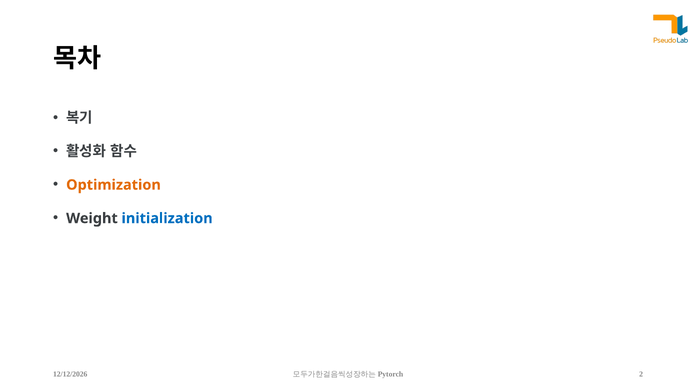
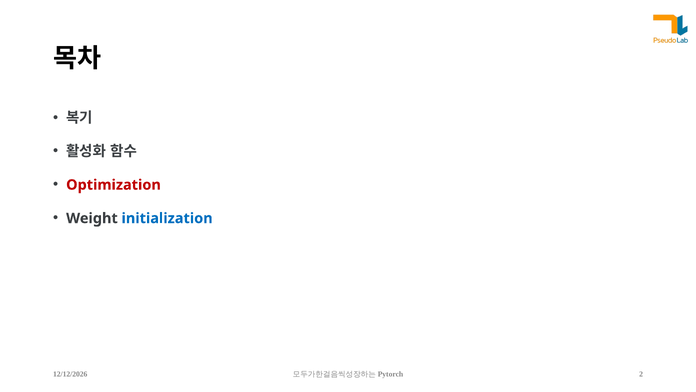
Optimization colour: orange -> red (113, 185)
